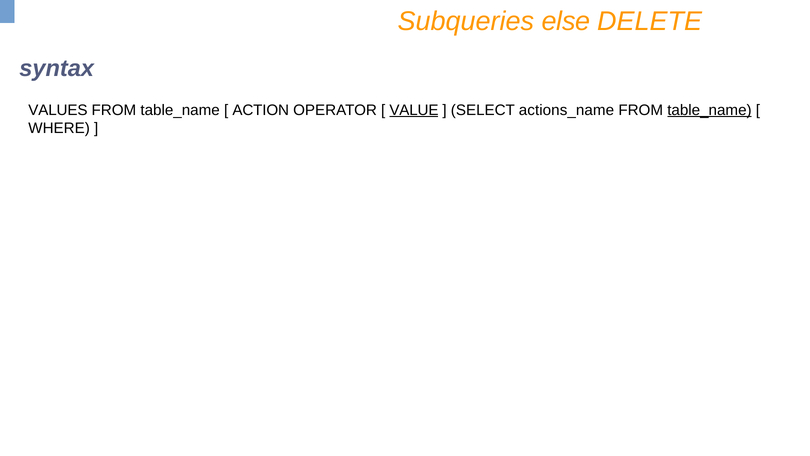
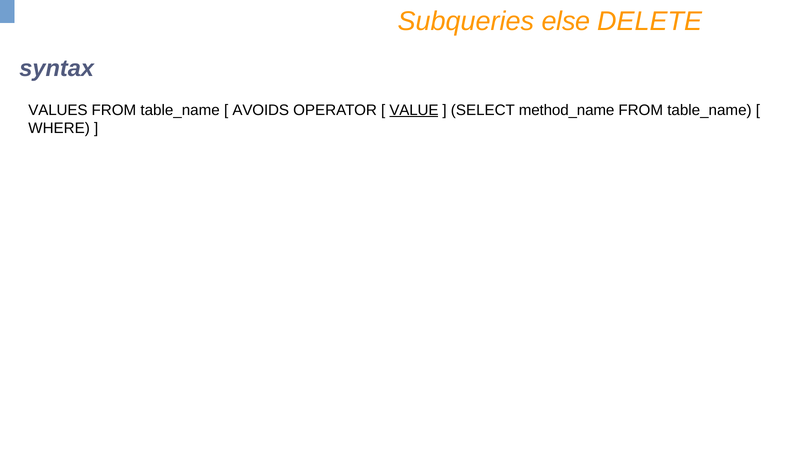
ACTION: ACTION -> AVOIDS (261, 110)
actions_name: actions_name -> method_name (567, 110)
table_name underline: present -> none (709, 110)
